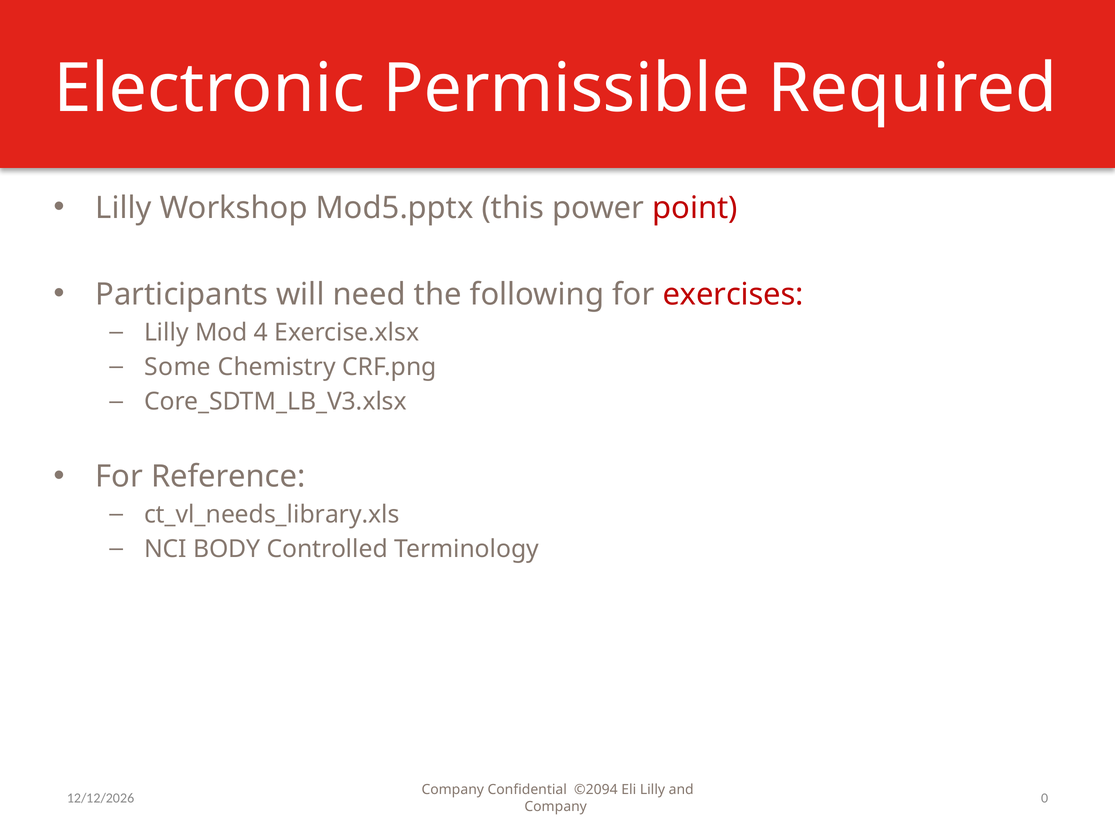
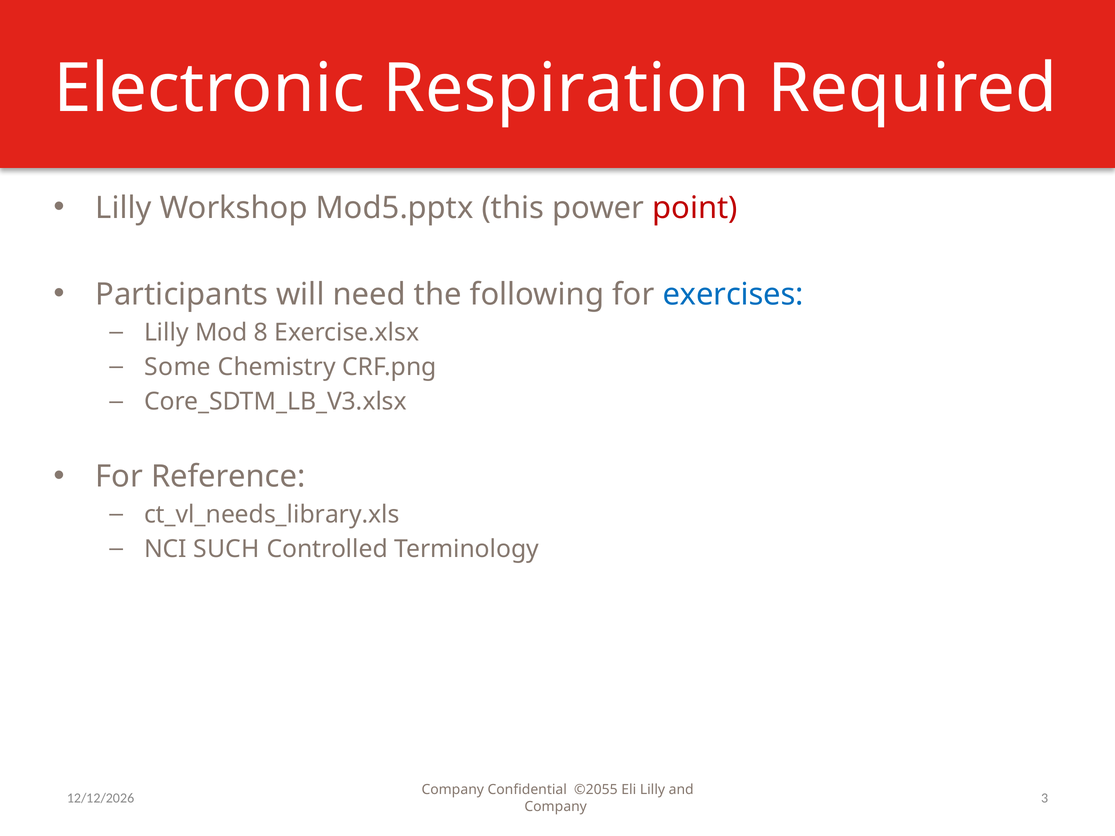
Permissible: Permissible -> Respiration (566, 89)
exercises colour: red -> blue (733, 295)
4: 4 -> 8 (261, 333)
BODY: BODY -> SUCH (227, 549)
©2094: ©2094 -> ©2055 (596, 790)
0: 0 -> 3 (1045, 798)
